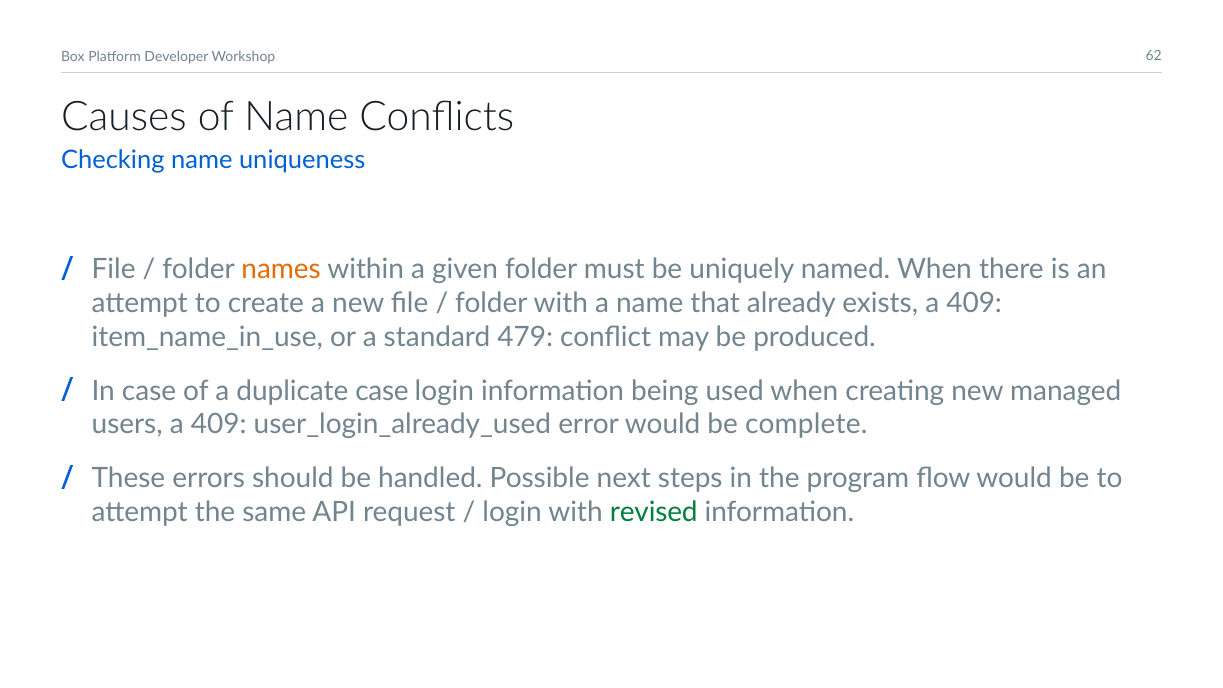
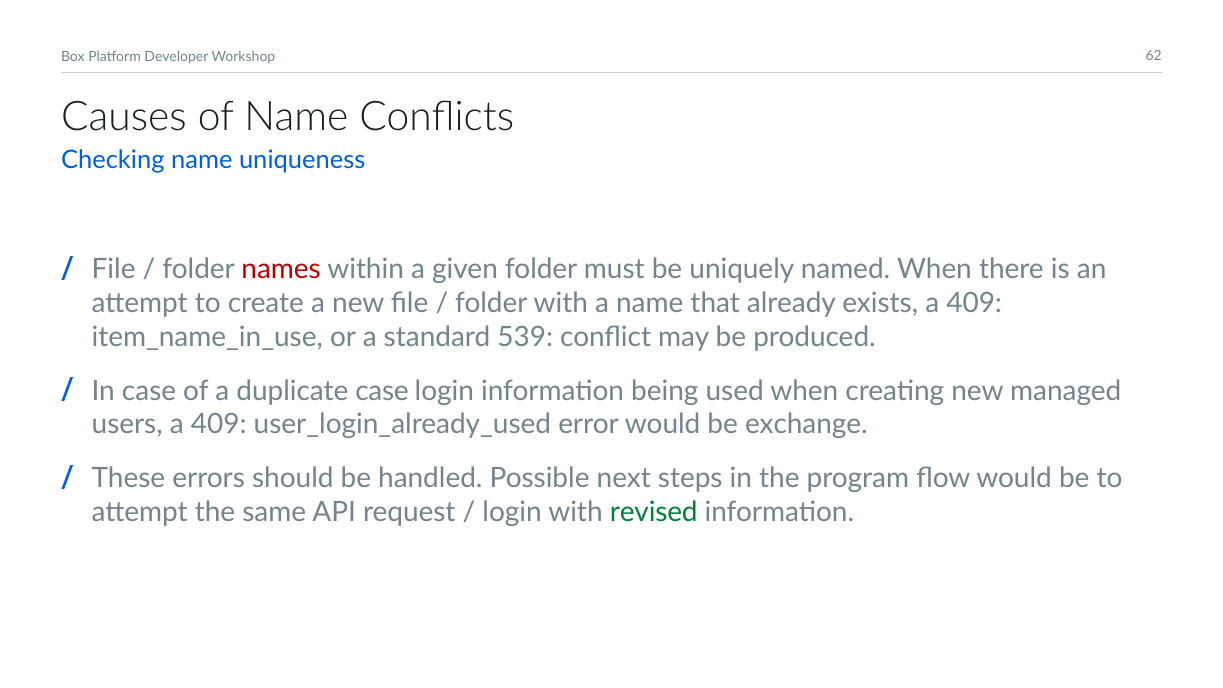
names colour: orange -> red (281, 270)
479: 479 -> 539 (525, 337)
complete: complete -> exchange (806, 425)
